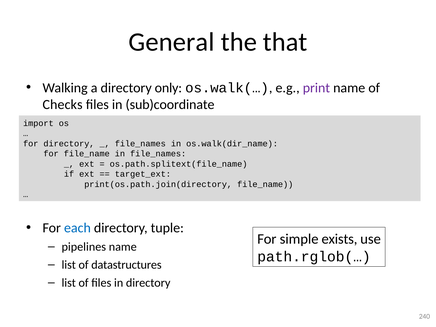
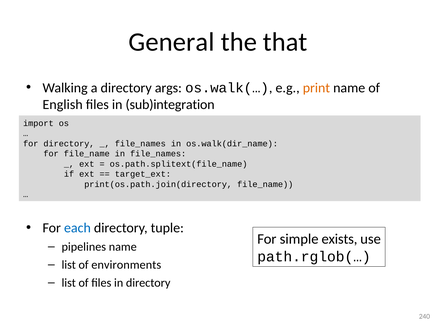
only: only -> args (168, 88)
print colour: purple -> orange (316, 88)
Checks: Checks -> English (63, 105)
sub)coordinate: sub)coordinate -> sub)integration (170, 105)
datastructures: datastructures -> environments (126, 265)
